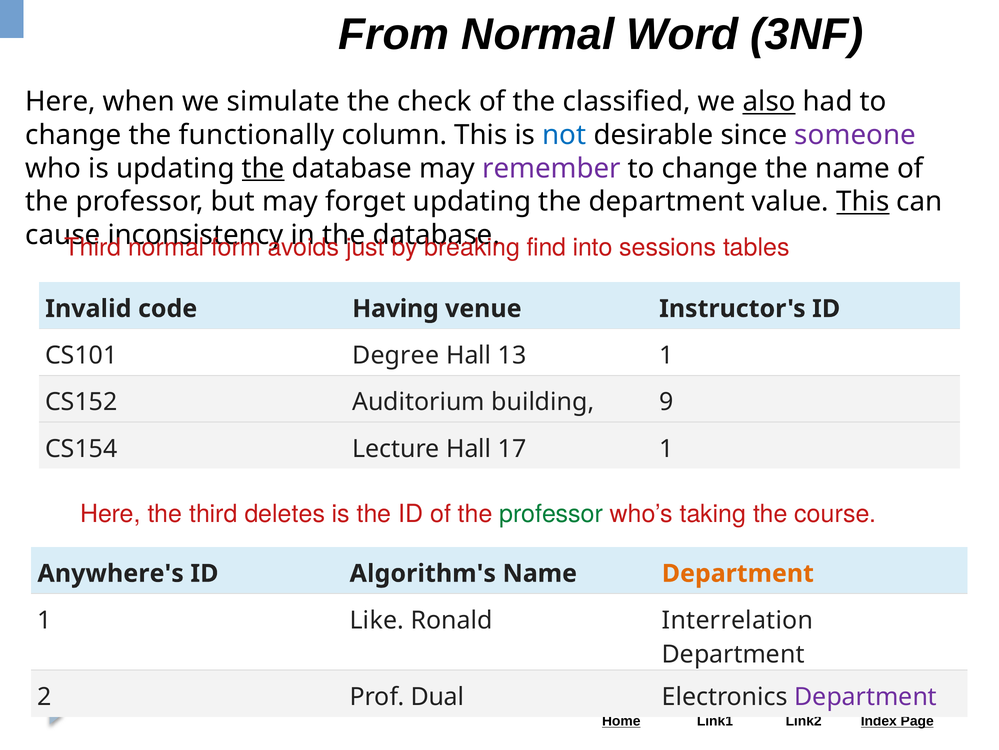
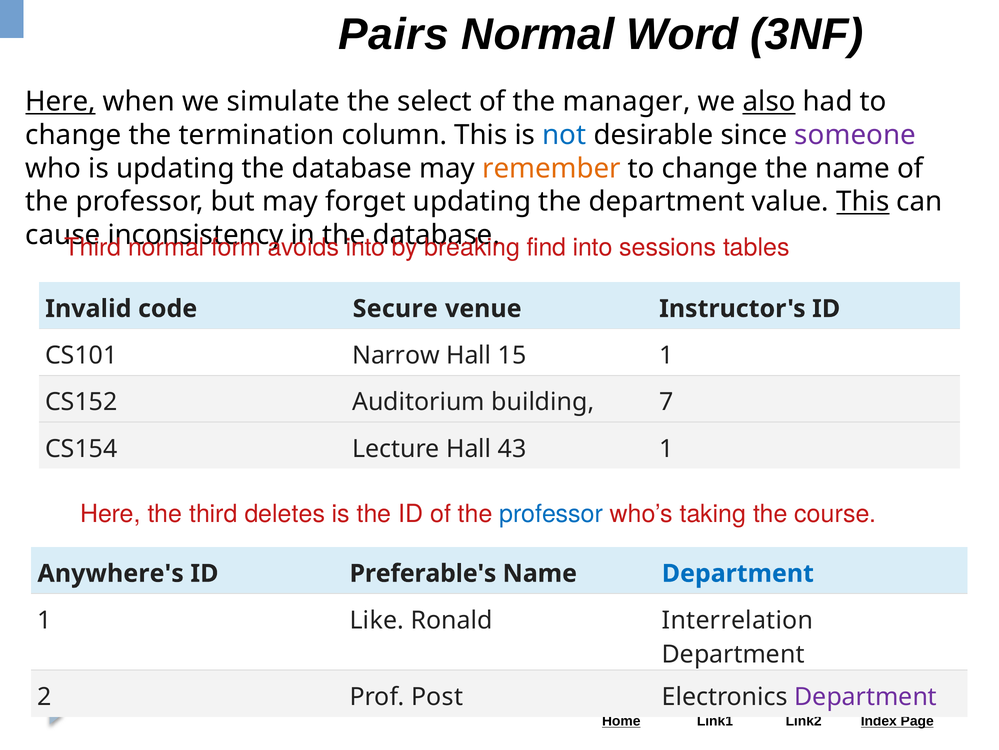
From: From -> Pairs (394, 35)
Here underline: none -> present (61, 102)
check: check -> select (435, 102)
classified: classified -> manager (627, 102)
functionally: functionally -> termination (257, 135)
the underline: present -> none (263, 168)
remember colour: purple -> orange (551, 168)
just: just -> into (366, 247)
Having: Having -> Secure (395, 308)
Degree: Degree -> Narrow (396, 355)
13: 13 -> 15 (512, 355)
9: 9 -> 7 (666, 402)
17: 17 -> 43 (512, 448)
professor colour: green -> blue (551, 513)
Algorithm's: Algorithm's -> Preferable's (423, 573)
Department colour: orange -> blue (738, 573)
Dual: Dual -> Post (437, 696)
